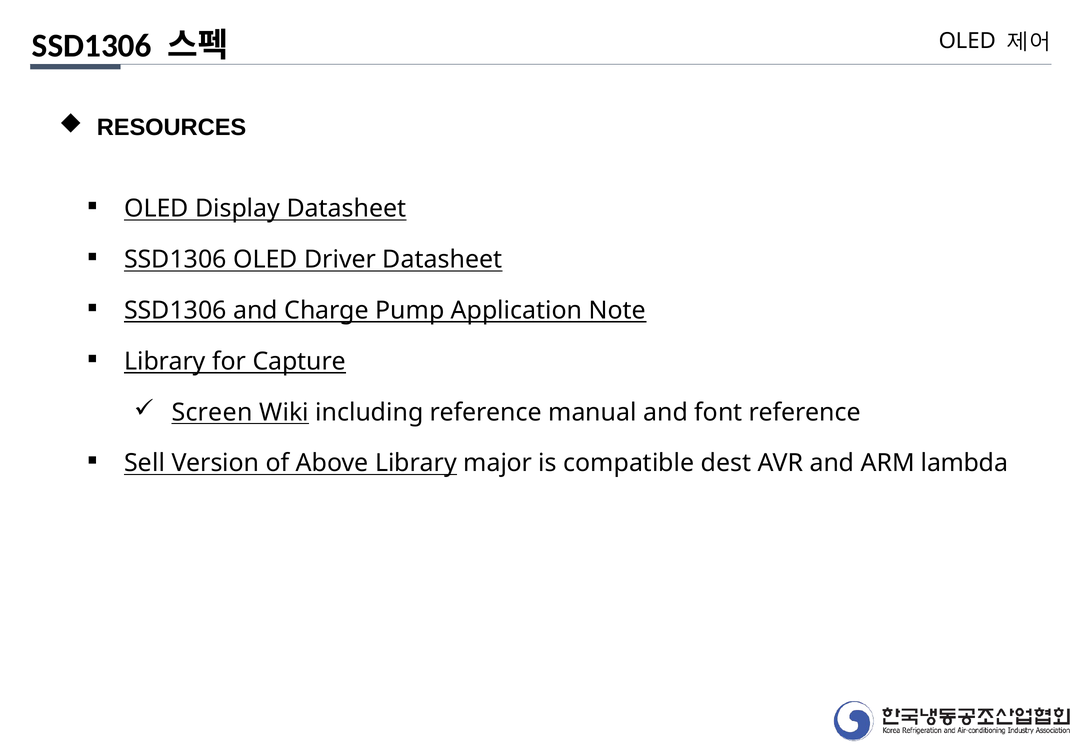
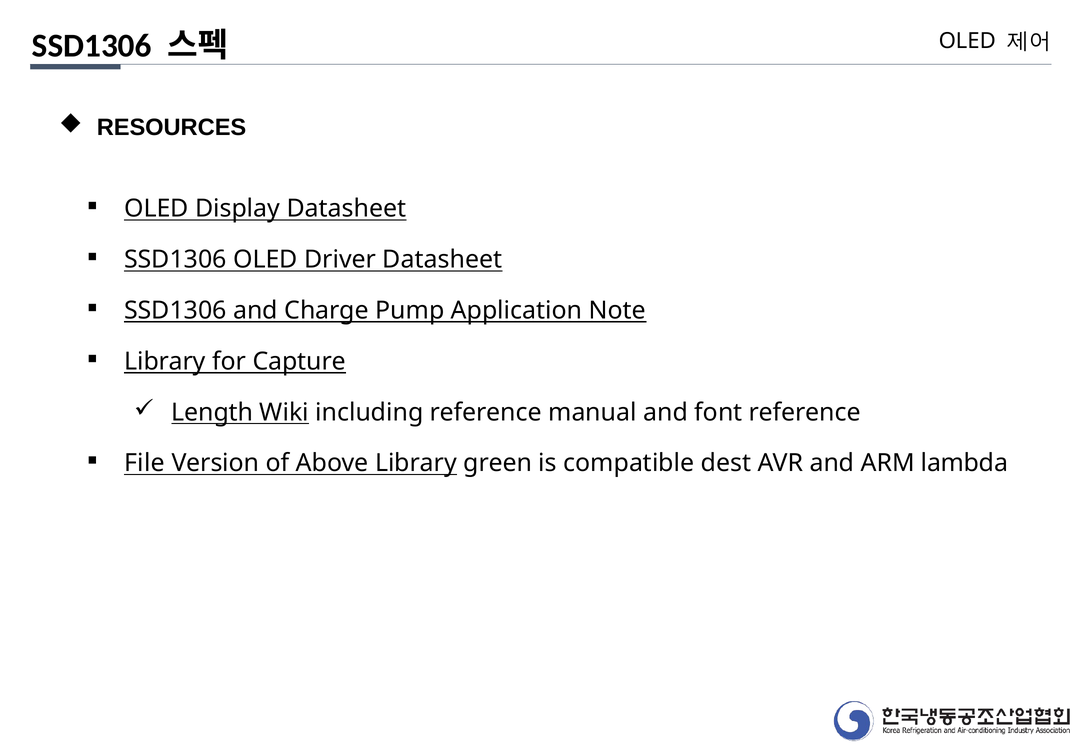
Screen: Screen -> Length (212, 413)
Sell: Sell -> File (145, 463)
major: major -> green (498, 463)
